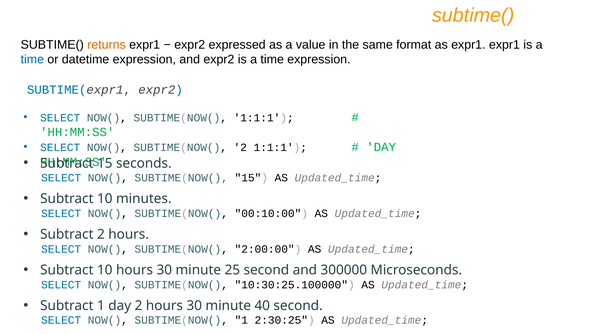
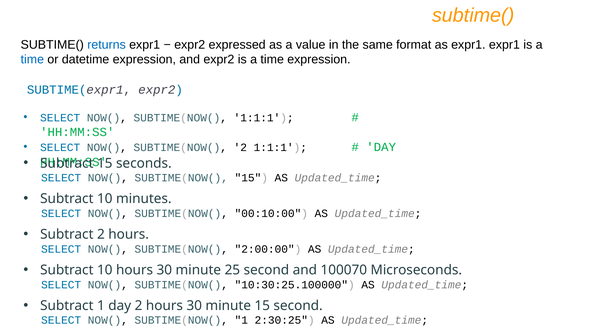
returns colour: orange -> blue (107, 45)
300000: 300000 -> 100070 (344, 270)
minute 40: 40 -> 15 (262, 305)
